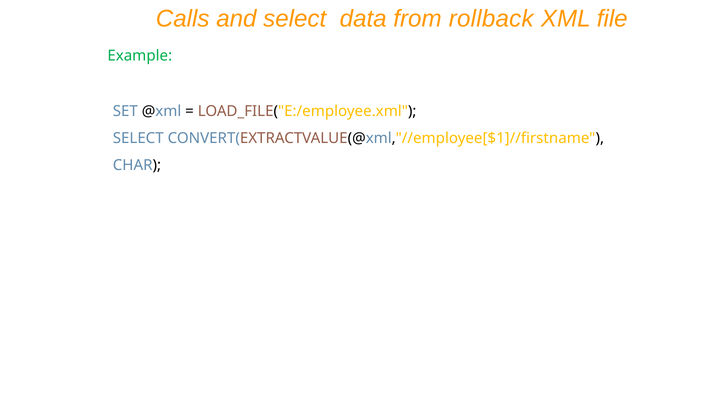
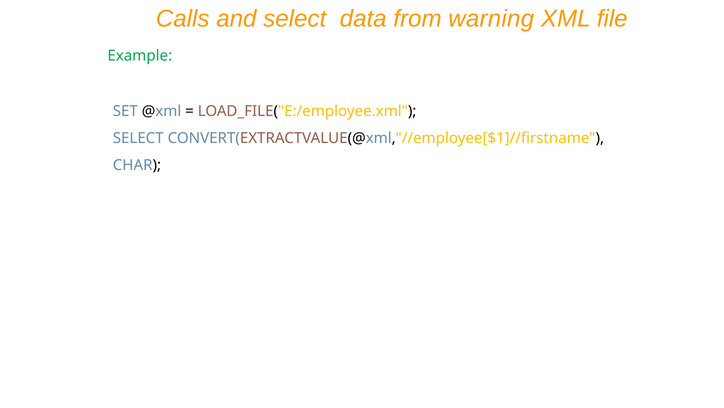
rollback: rollback -> warning (491, 19)
